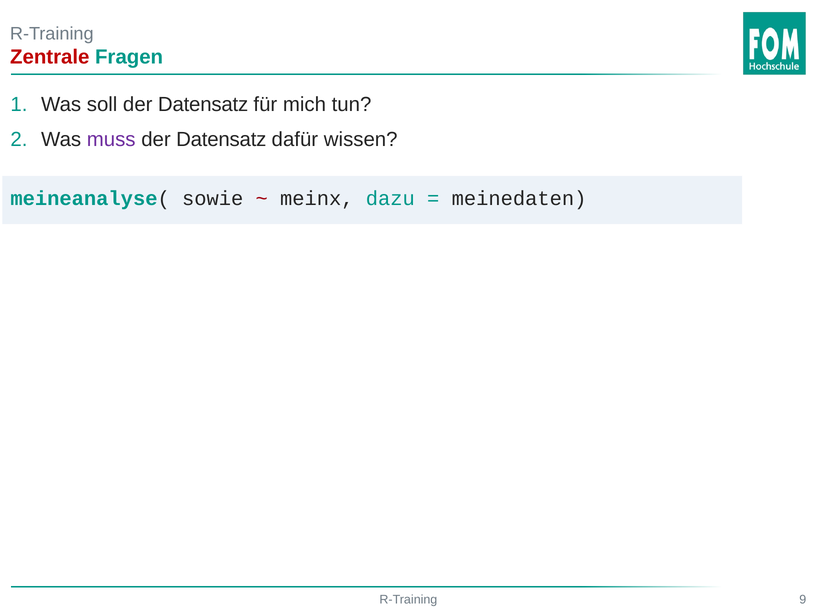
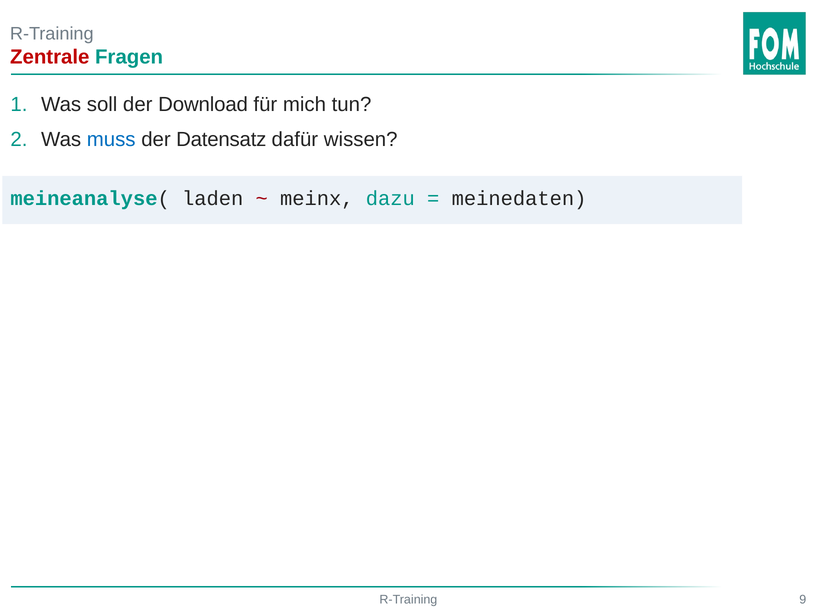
soll der Datensatz: Datensatz -> Download (203, 105)
muss colour: purple -> blue (111, 139)
sowie: sowie -> laden (213, 199)
